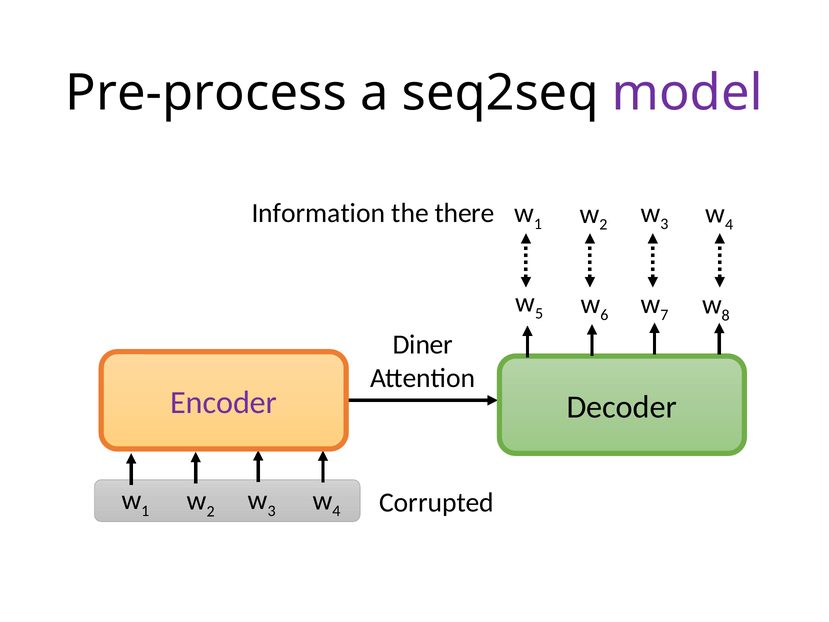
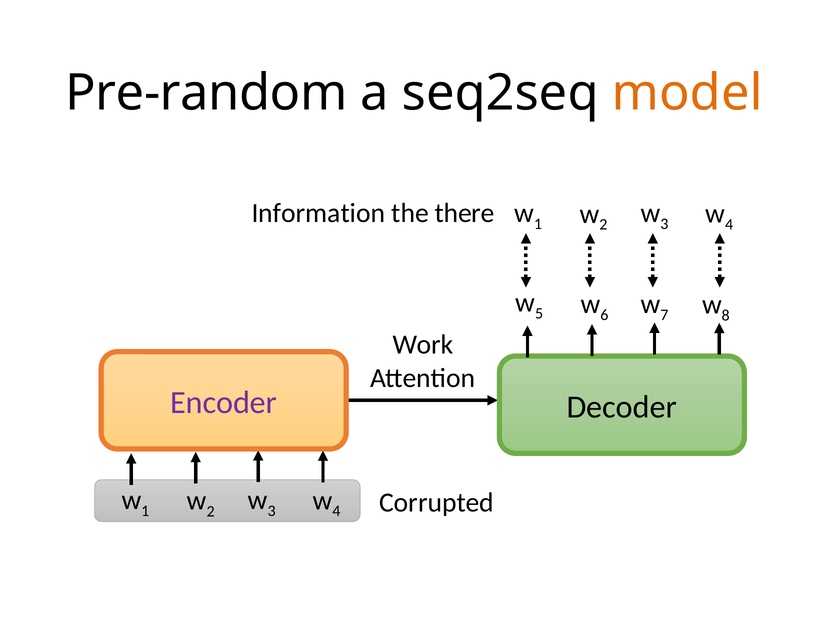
Pre-process: Pre-process -> Pre-random (206, 93)
model colour: purple -> orange (687, 93)
Diner: Diner -> Work (423, 345)
